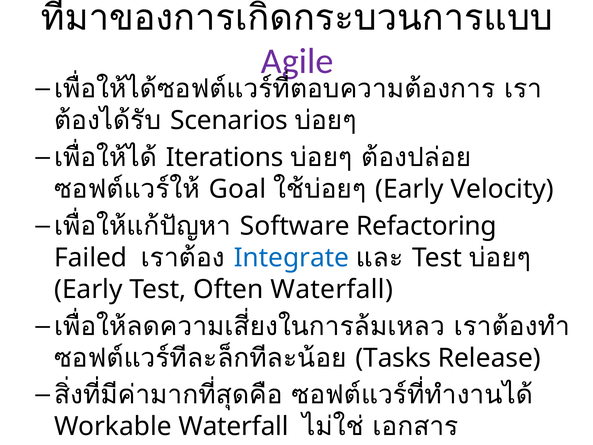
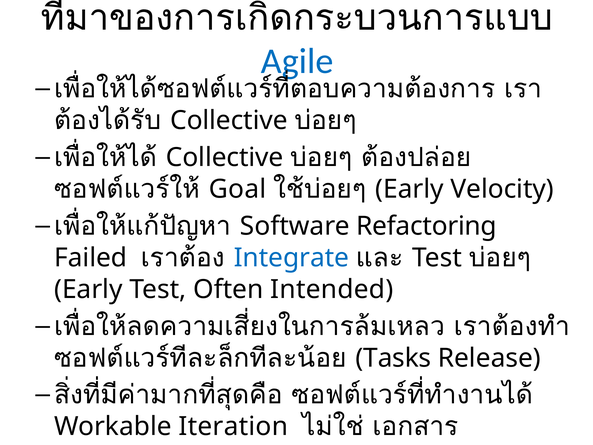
Agile colour: purple -> blue (297, 61)
Scenarios: Scenarios -> Collective (229, 121)
Iterations: Iterations -> Collective (225, 157)
Often Waterfall: Waterfall -> Intended (332, 289)
Workable Waterfall: Waterfall -> Iteration (233, 426)
